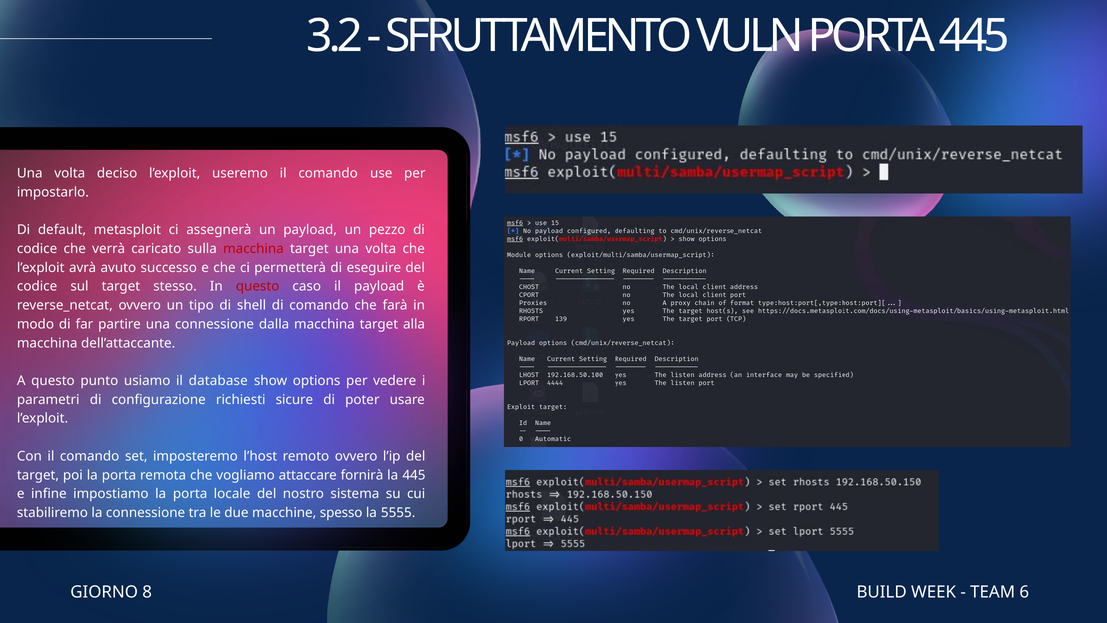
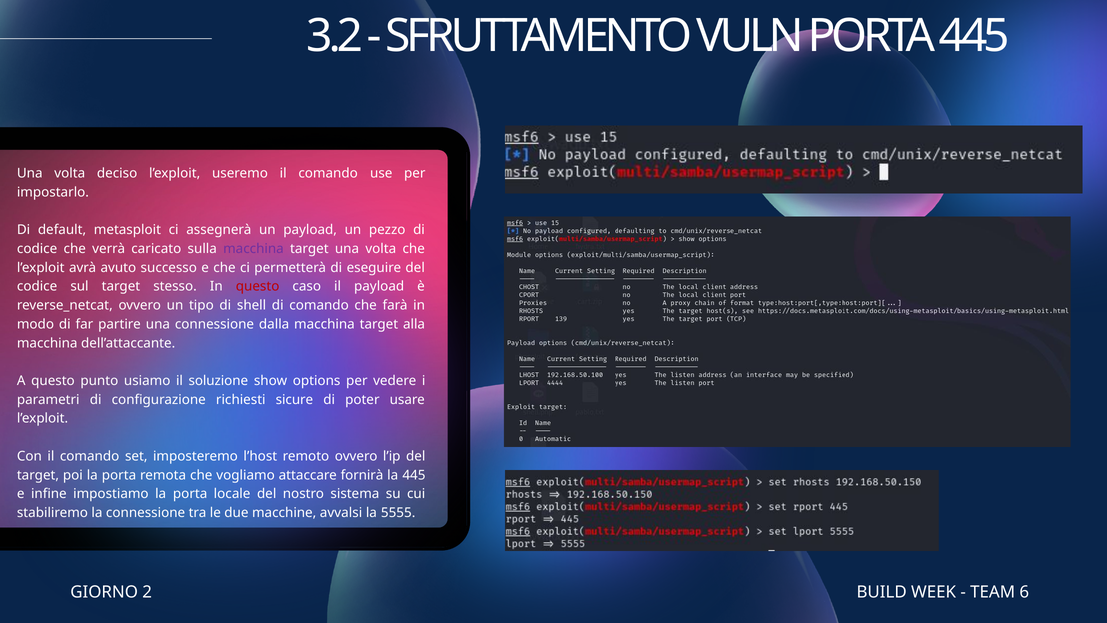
macchina colour: red -> purple (253, 249)
database: database -> soluzione (218, 381)
spesso: spesso -> avvalsi (341, 513)
8: 8 -> 2 (147, 592)
